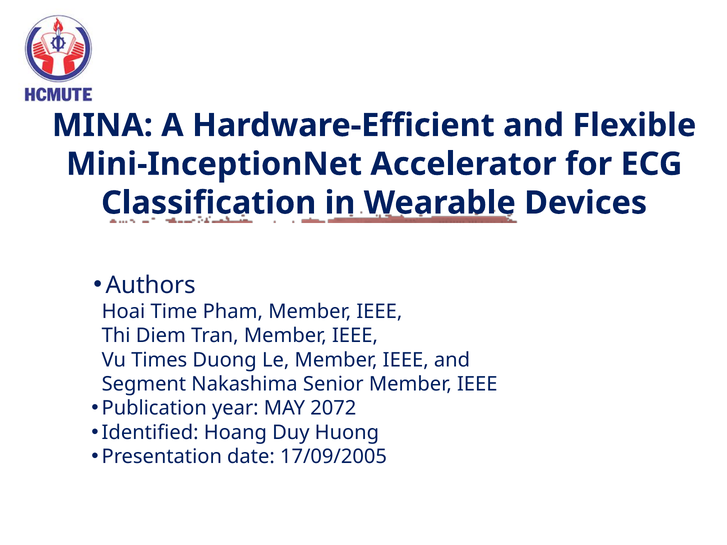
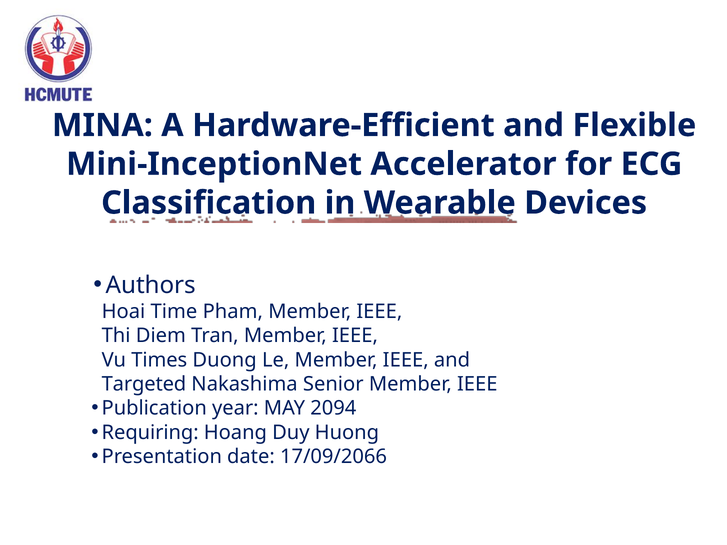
Segment: Segment -> Targeted (144, 384)
2072: 2072 -> 2094 (333, 409)
Identified: Identified -> Requiring (150, 433)
17/09/2005: 17/09/2005 -> 17/09/2066 (333, 457)
